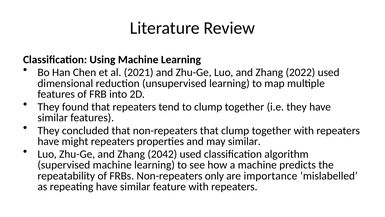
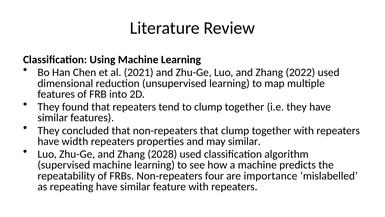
might: might -> width (75, 141)
2042: 2042 -> 2028 (162, 154)
only: only -> four (214, 175)
